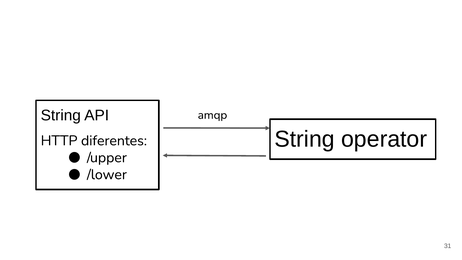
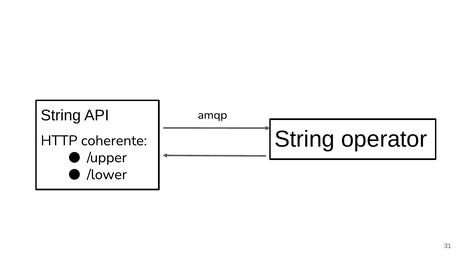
diferentes: diferentes -> coherente (114, 141)
